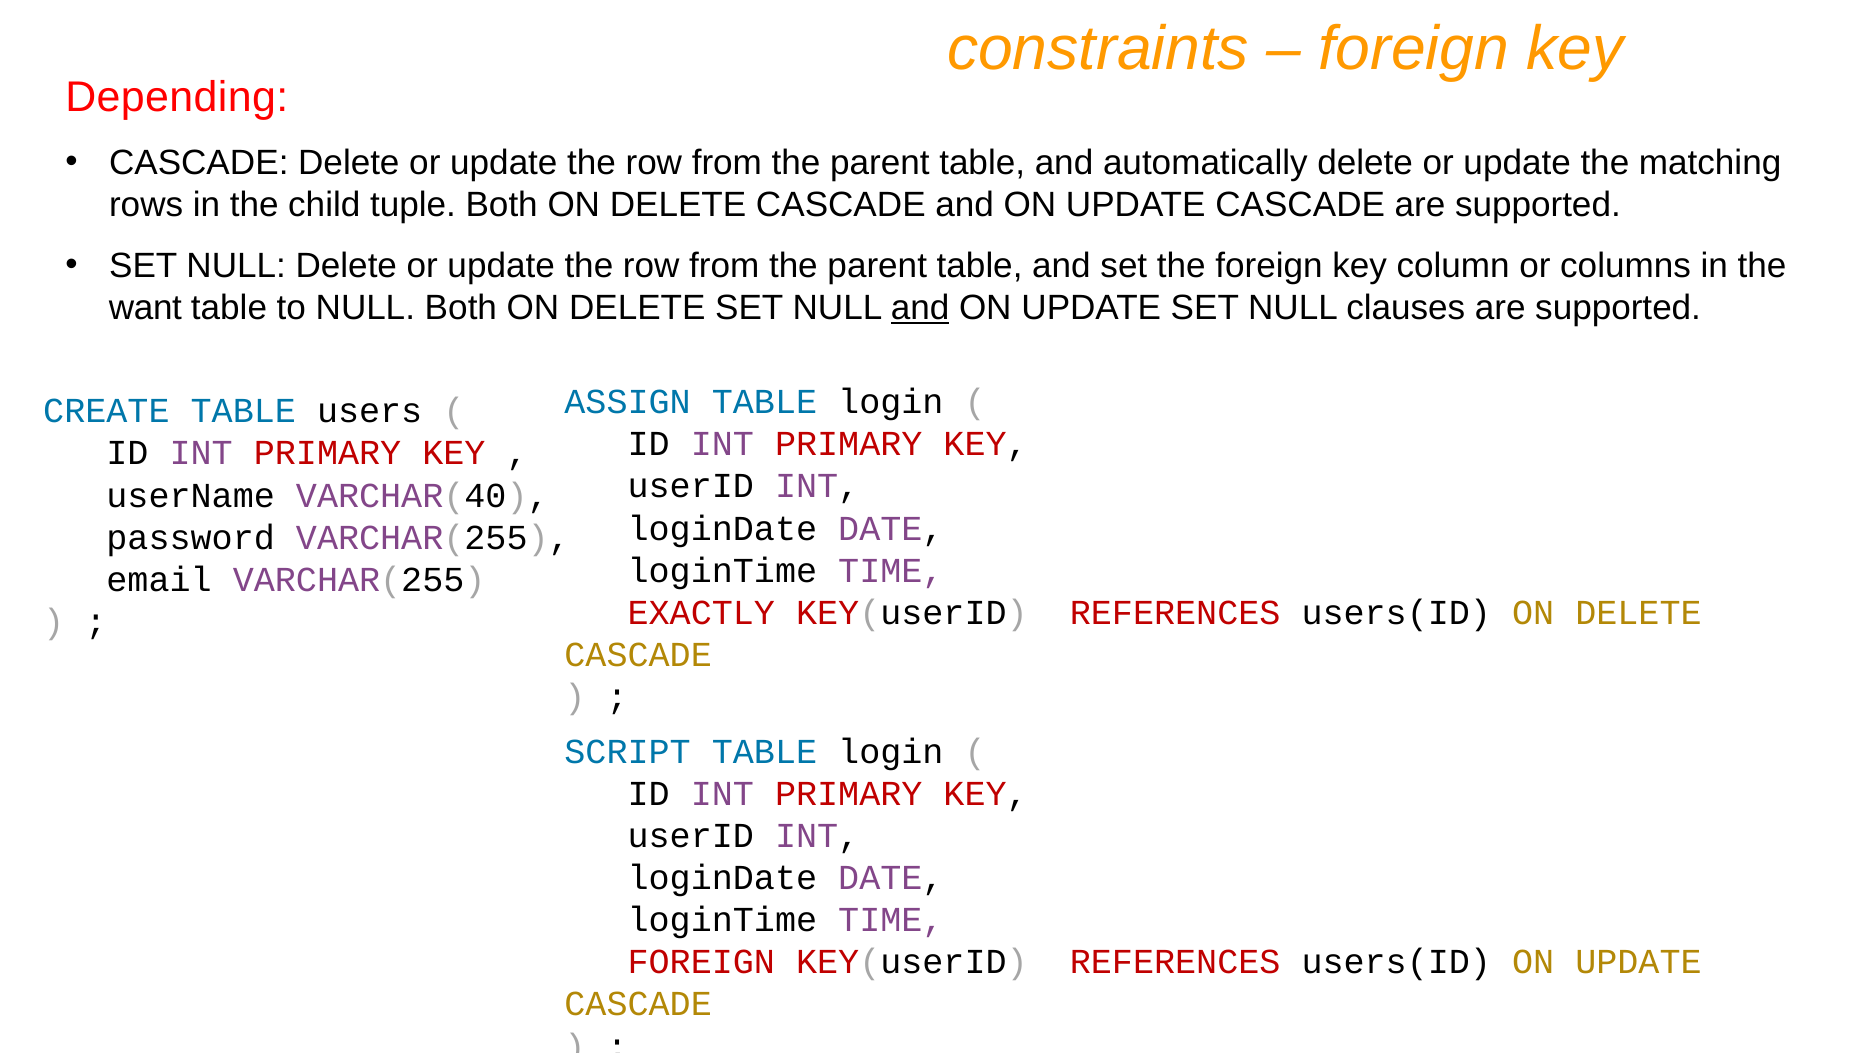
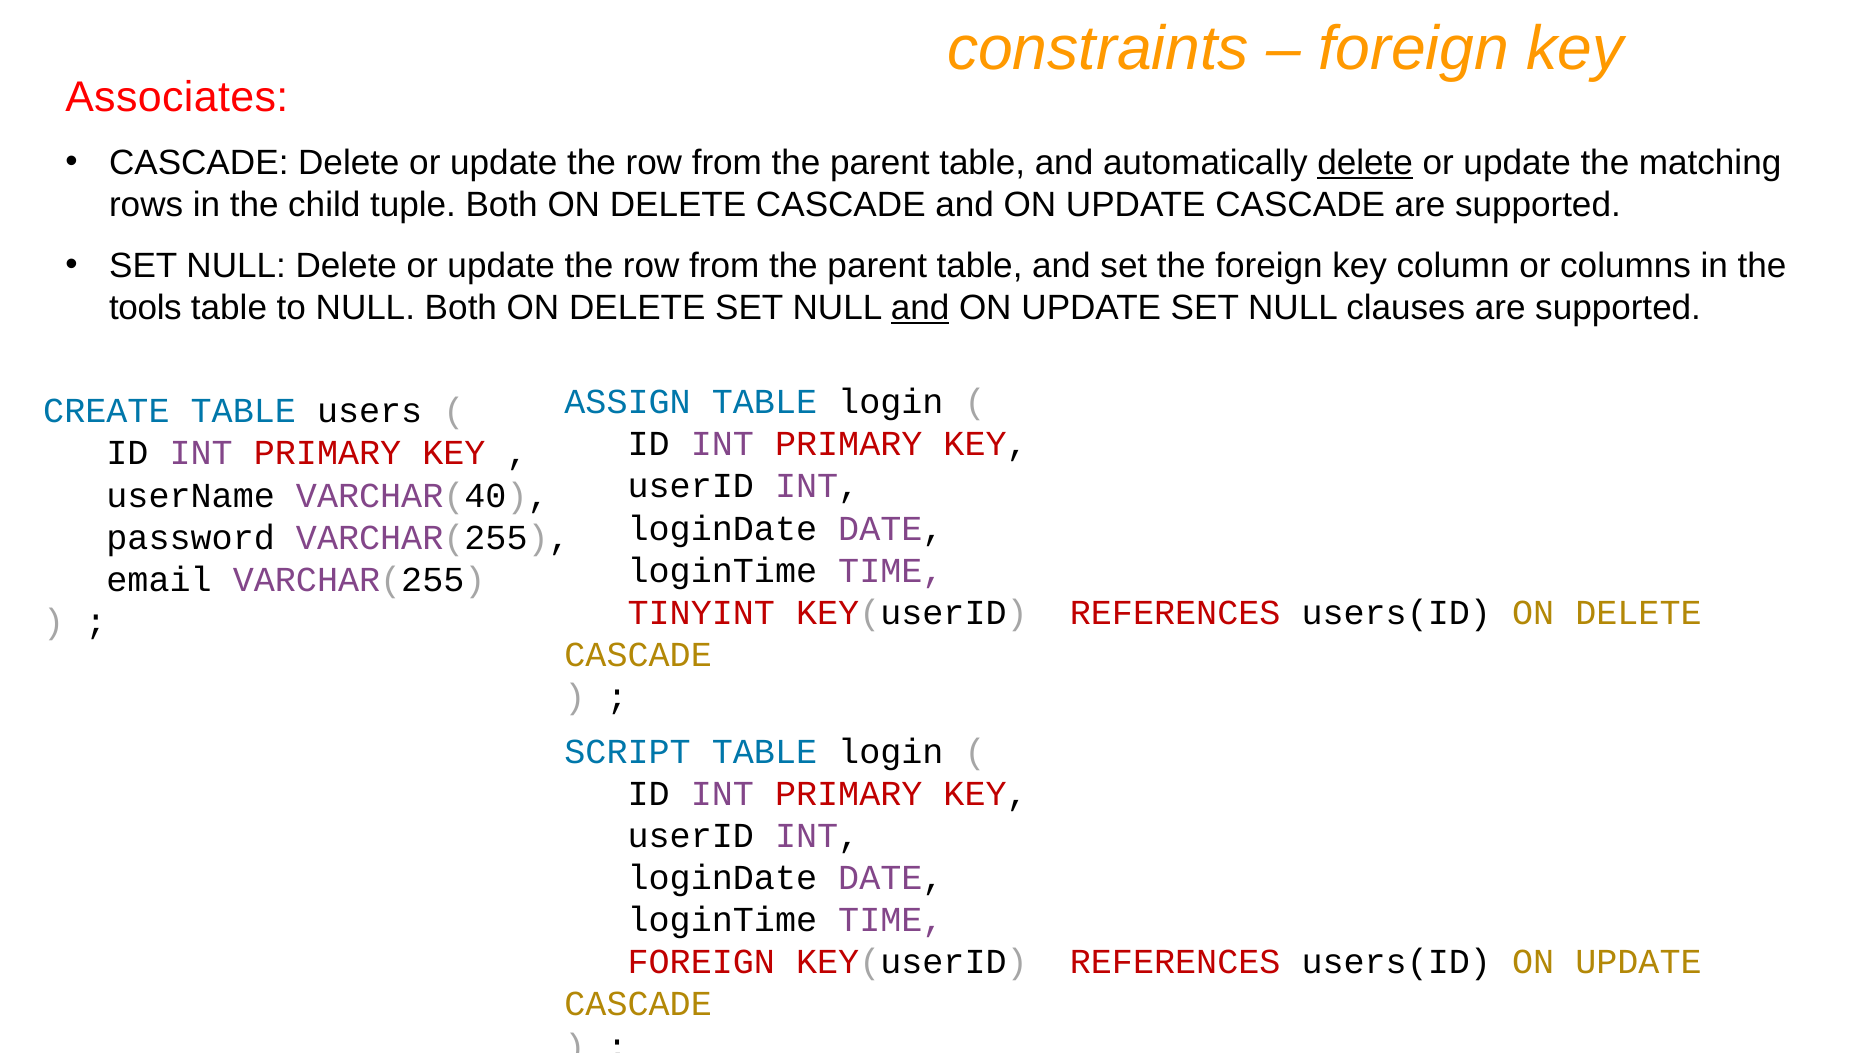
Depending: Depending -> Associates (177, 98)
delete underline: none -> present (1365, 163)
want: want -> tools (145, 308)
EXACTLY: EXACTLY -> TINYINT (701, 613)
